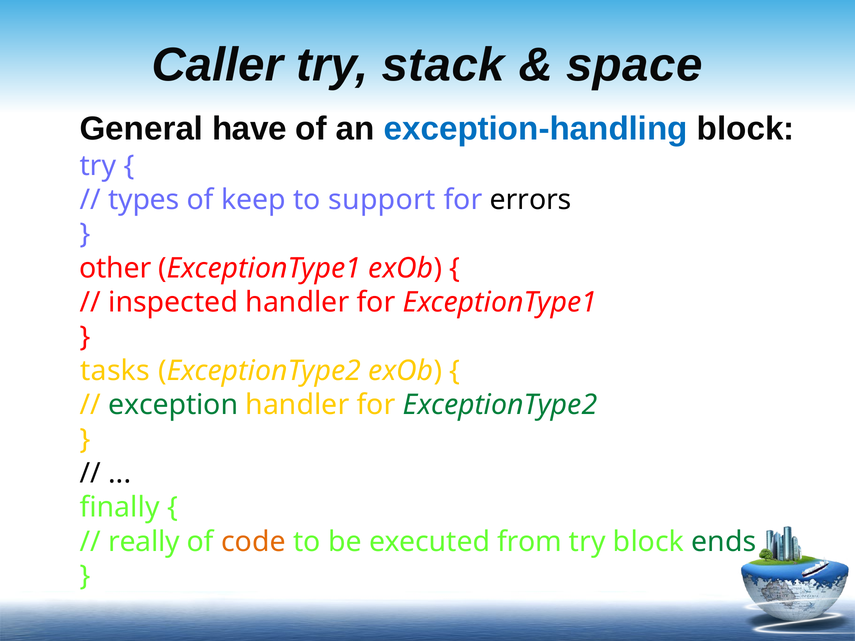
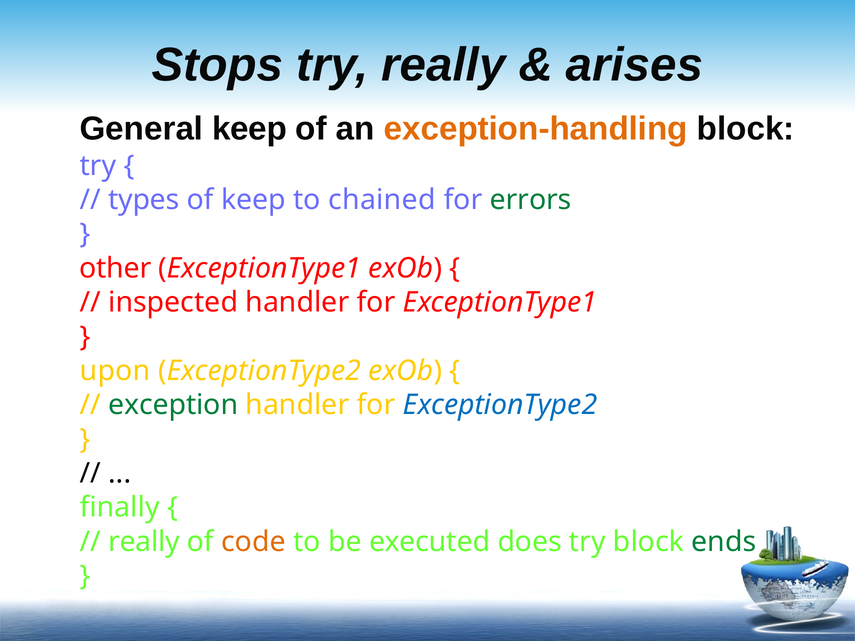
Caller: Caller -> Stops (217, 65)
try stack: stack -> really (443, 65)
space: space -> arises (635, 65)
General have: have -> keep (249, 129)
exception-handling colour: blue -> orange (536, 129)
support: support -> chained (382, 200)
errors colour: black -> green (531, 200)
tasks: tasks -> upon (115, 371)
ExceptionType2 colour: green -> blue (500, 405)
from: from -> does (530, 542)
